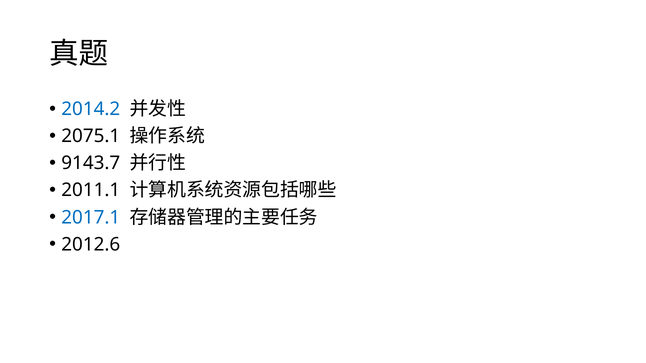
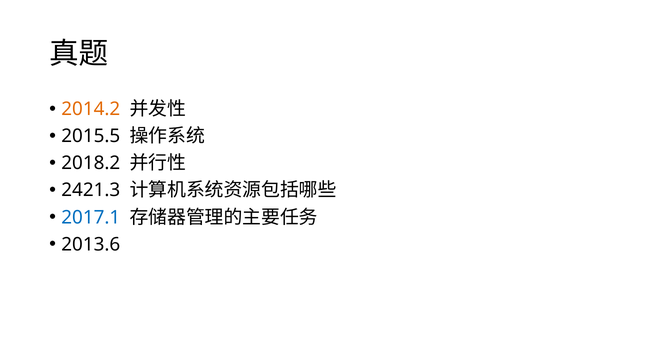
2014.2 colour: blue -> orange (91, 109)
2075.1: 2075.1 -> 2015.5 (91, 136)
9143.7: 9143.7 -> 2018.2 (91, 163)
2011.1: 2011.1 -> 2421.3 (91, 190)
2012.6: 2012.6 -> 2013.6 (91, 245)
